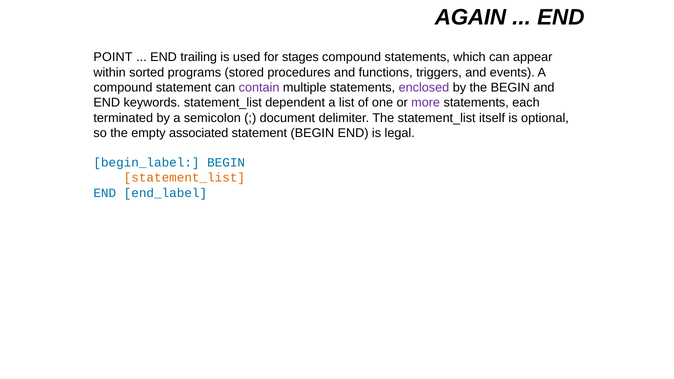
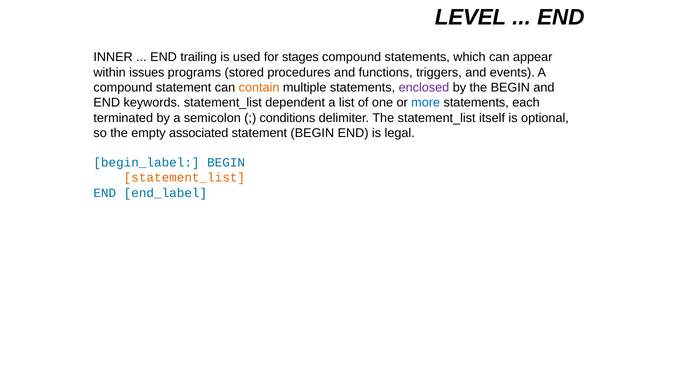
AGAIN: AGAIN -> LEVEL (470, 18)
POINT: POINT -> INNER (113, 57)
sorted: sorted -> issues (147, 72)
contain colour: purple -> orange (259, 88)
more colour: purple -> blue (426, 103)
document: document -> conditions (287, 118)
